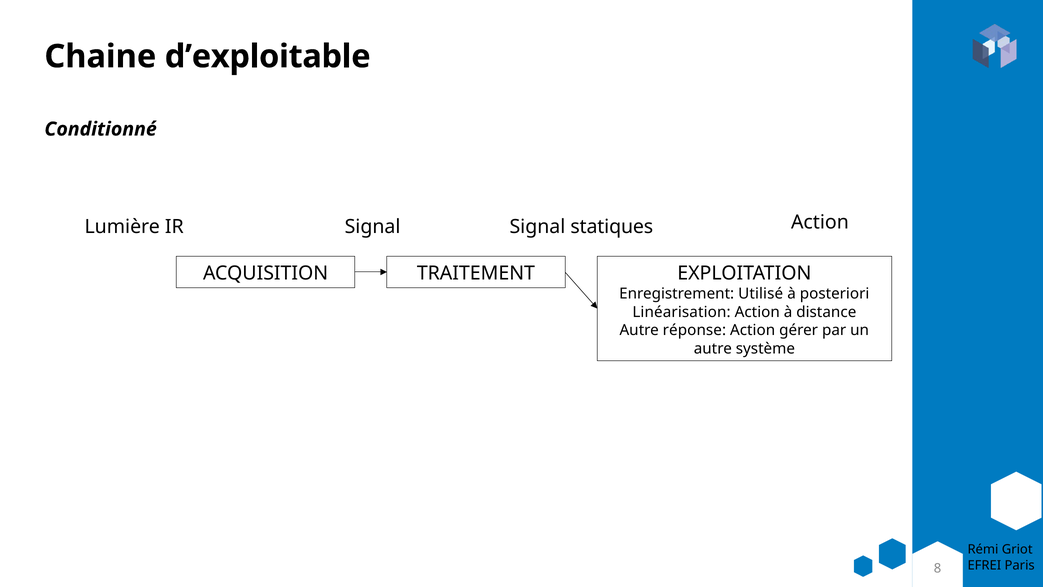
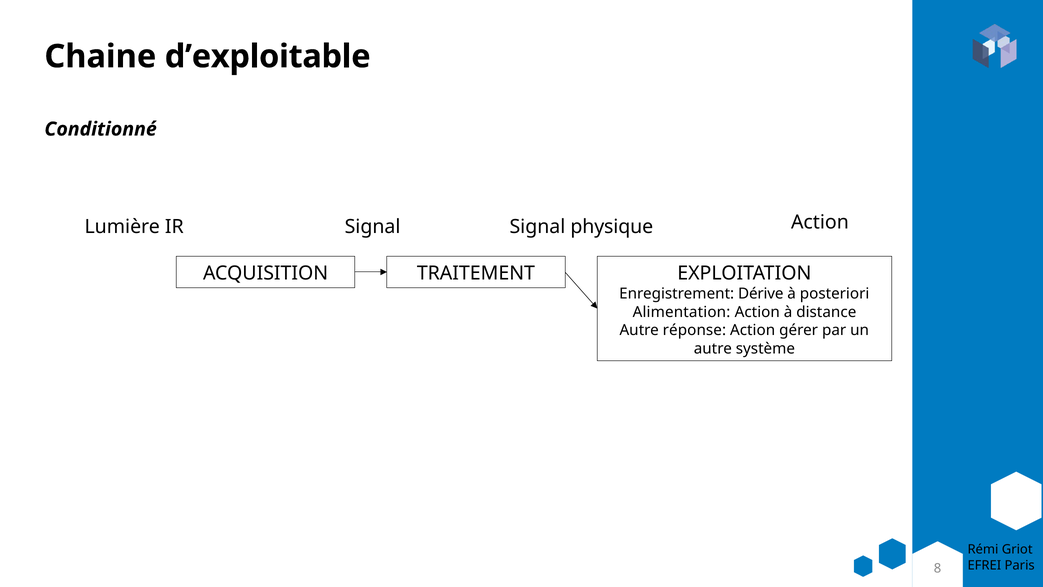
statiques: statiques -> physique (612, 227)
Utilisé: Utilisé -> Dérive (761, 294)
Linéarisation: Linéarisation -> Alimentation (682, 312)
